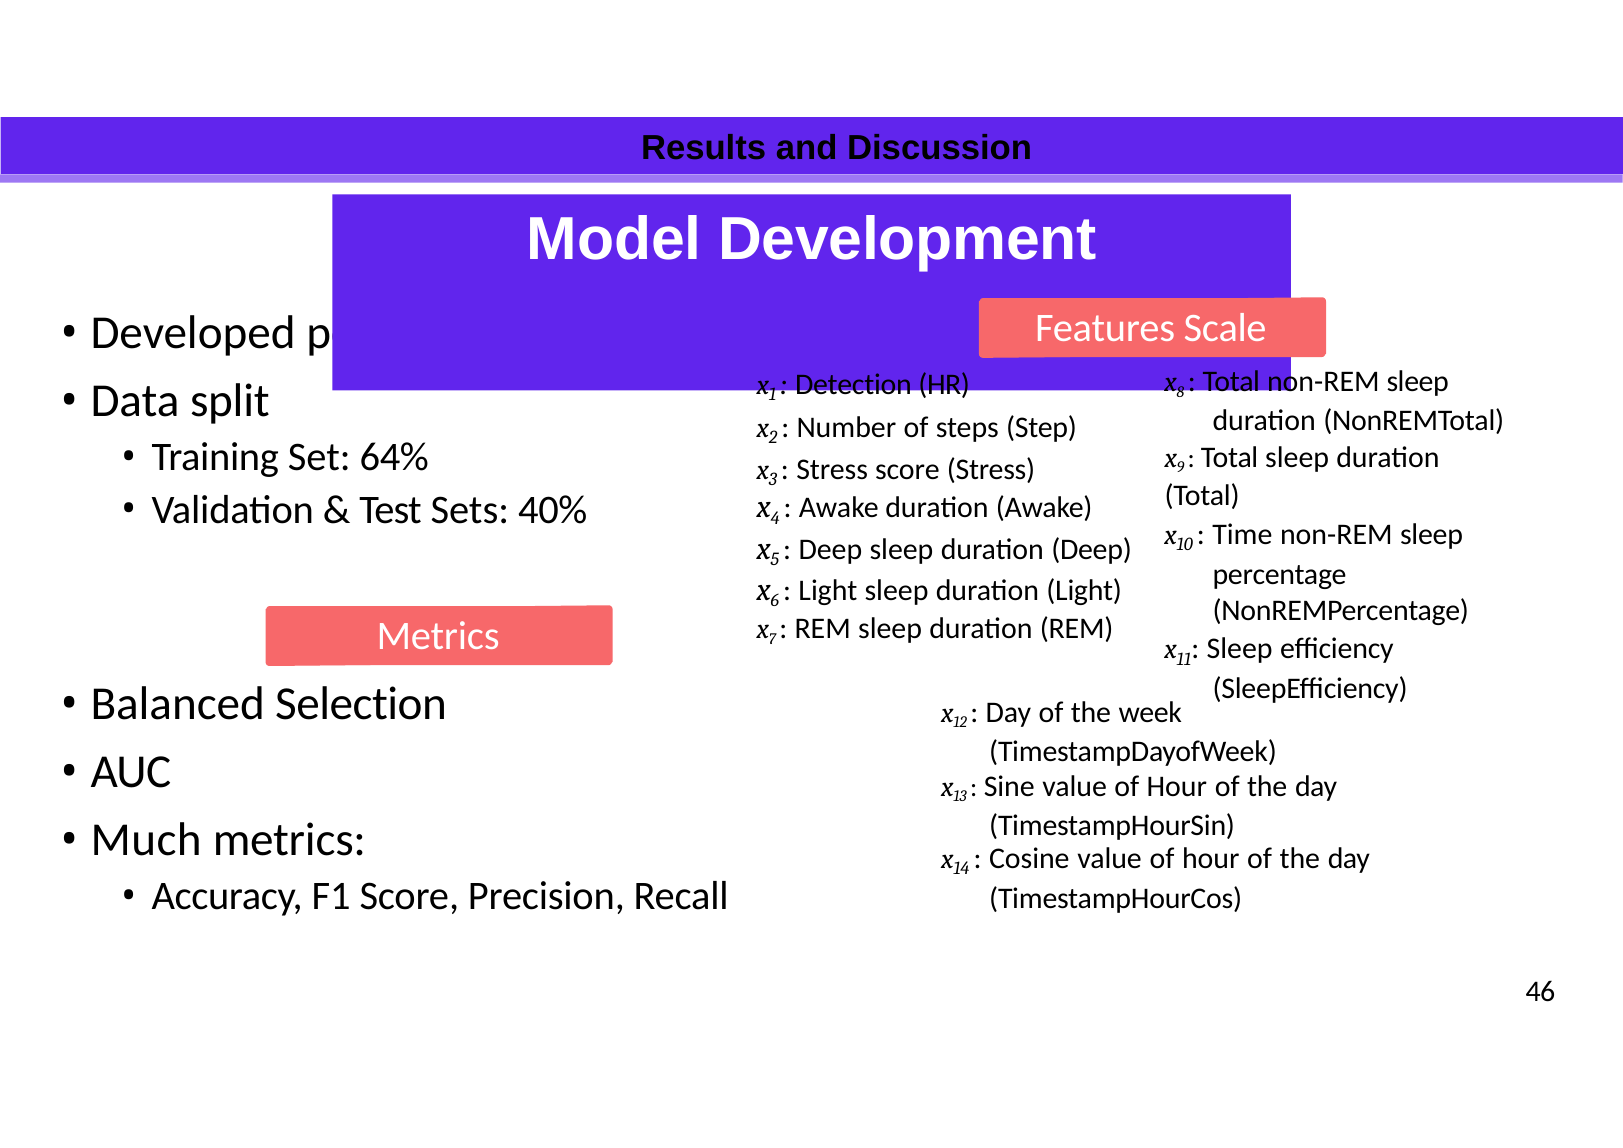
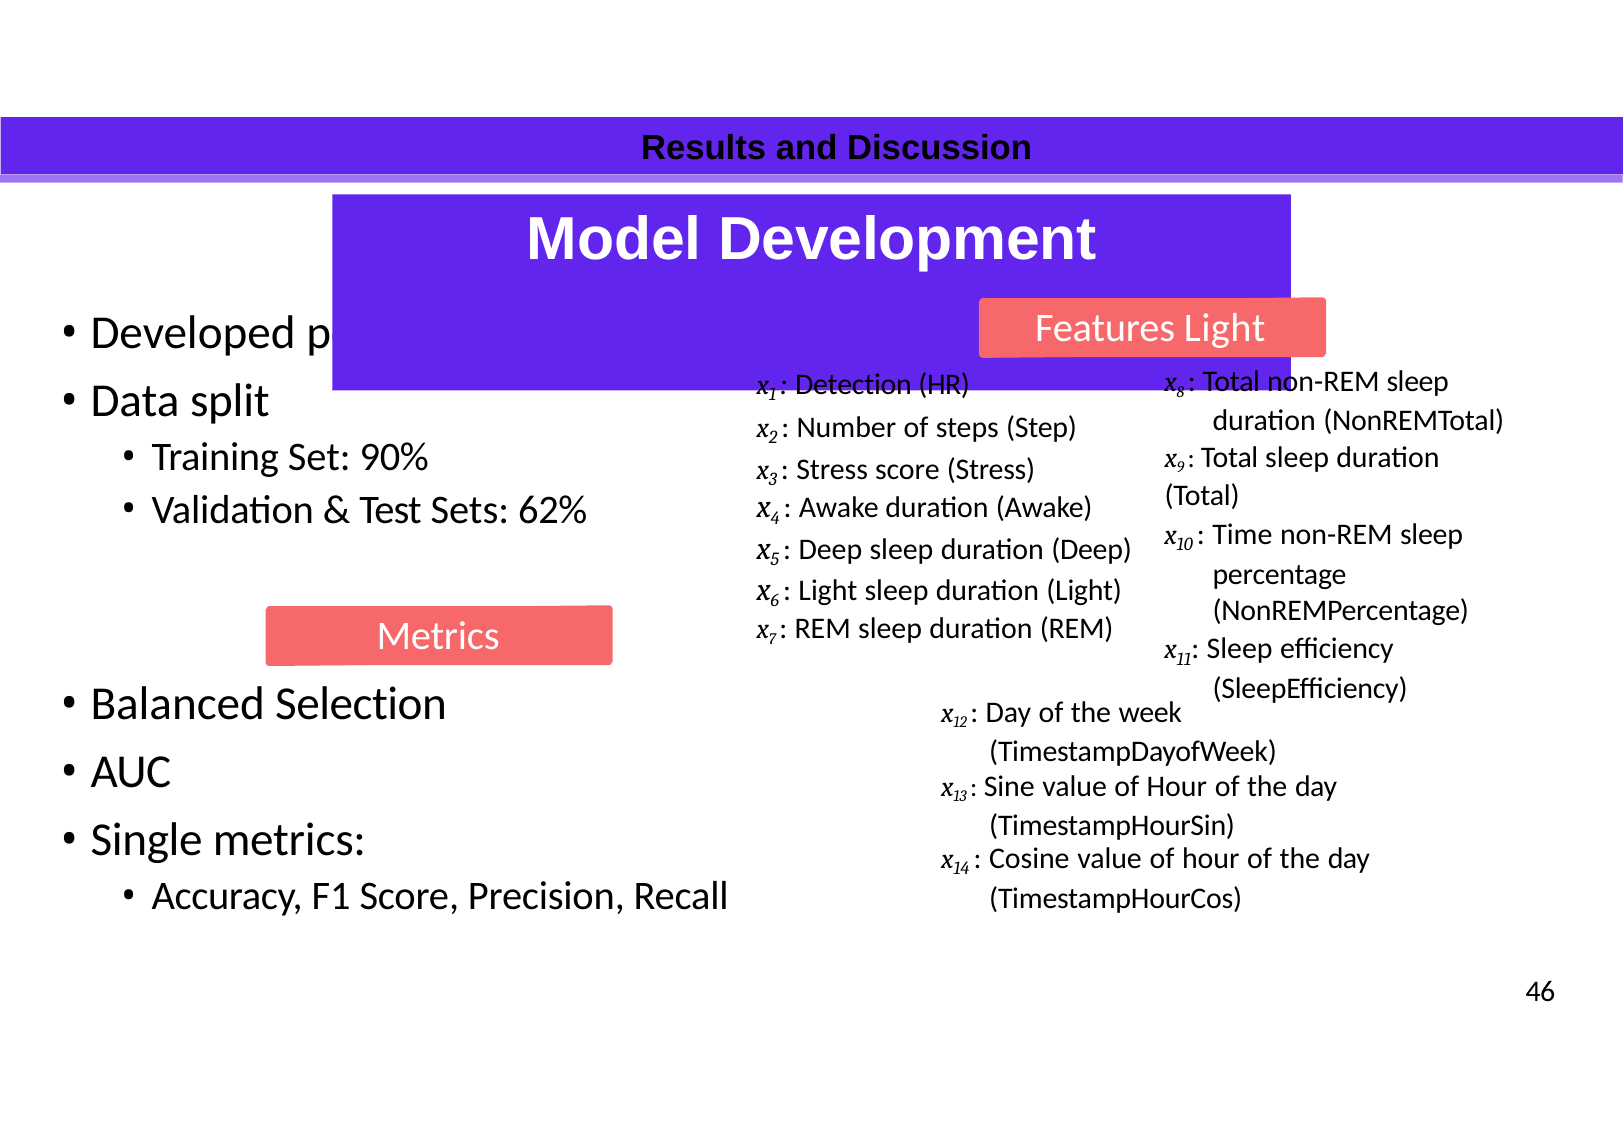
Features Scale: Scale -> Light (1225, 328)
64%: 64% -> 90% (394, 457)
40%: 40% -> 62% (553, 510)
Much: Much -> Single (147, 840)
